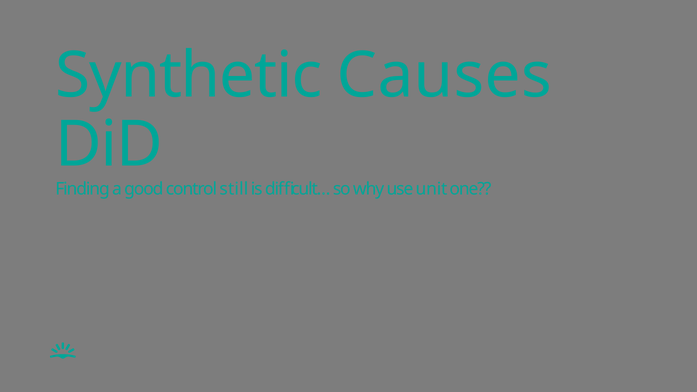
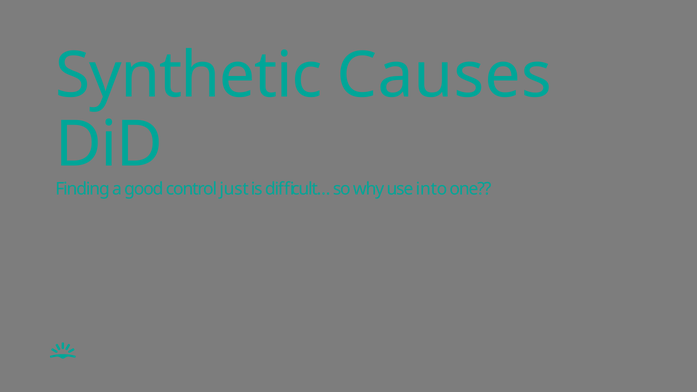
still: still -> just (234, 189)
unit: unit -> into (432, 189)
